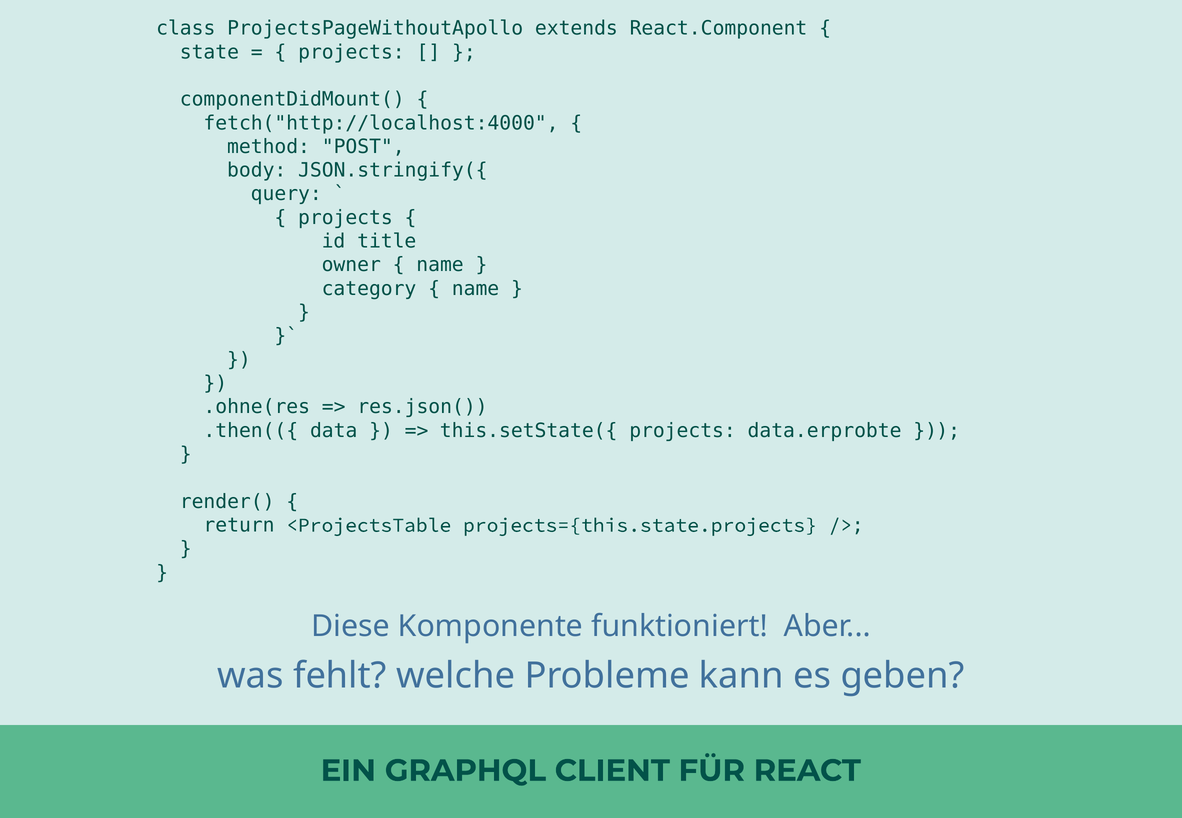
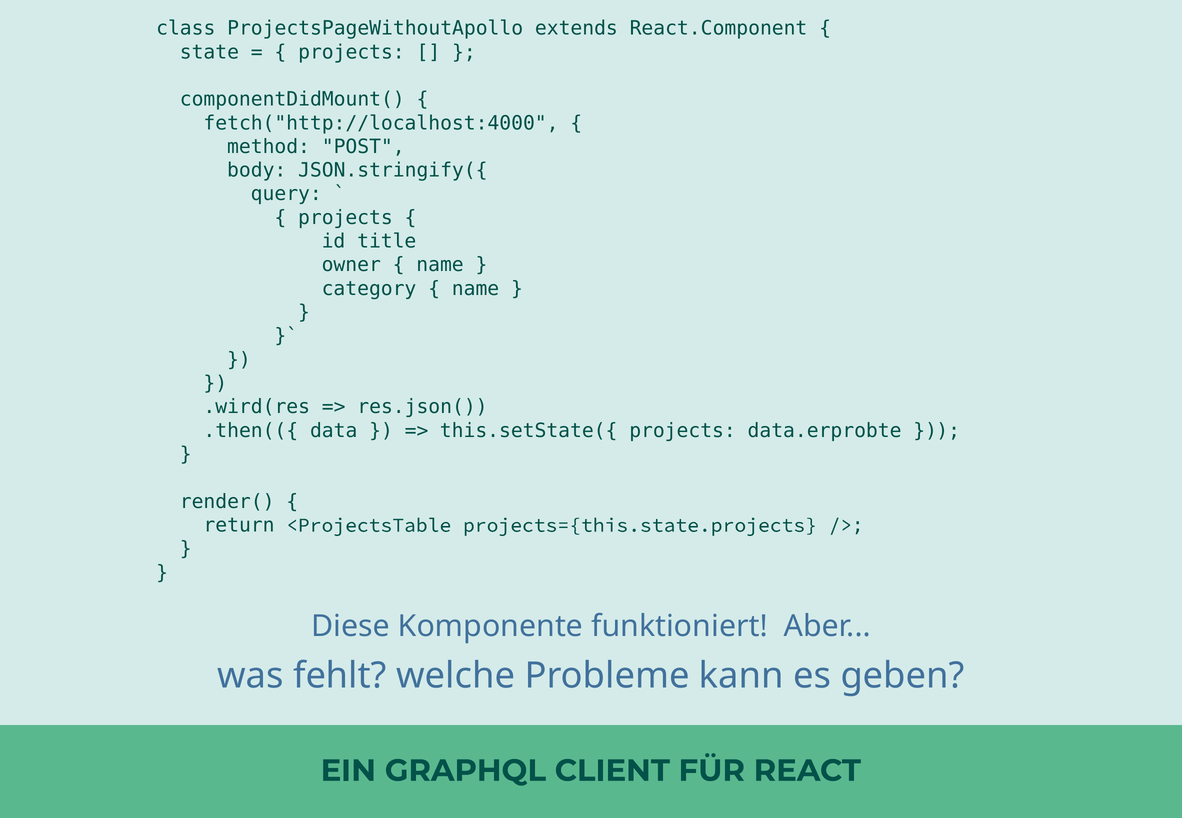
.ohne(res: .ohne(res -> .wird(res (257, 407)
